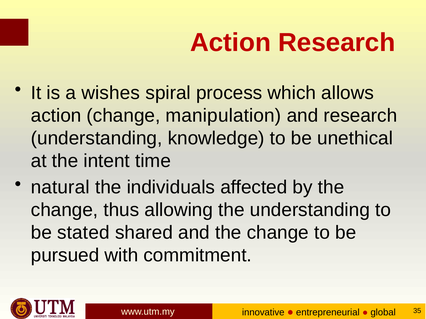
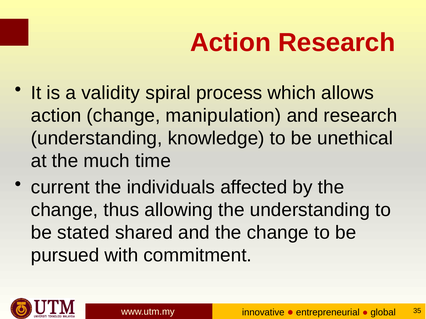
wishes: wishes -> validity (111, 93)
intent: intent -> much (107, 161)
natural: natural -> current (60, 188)
